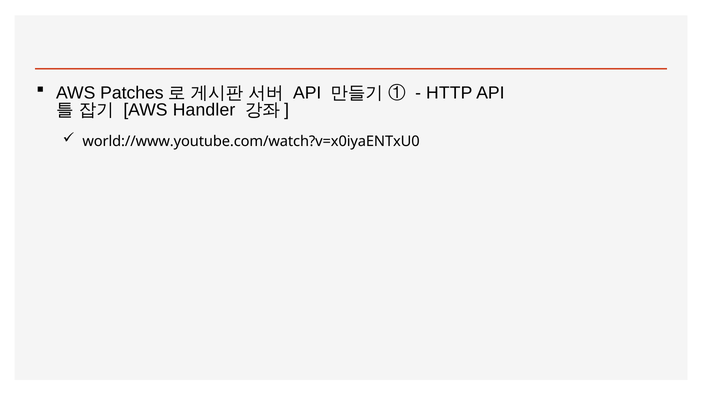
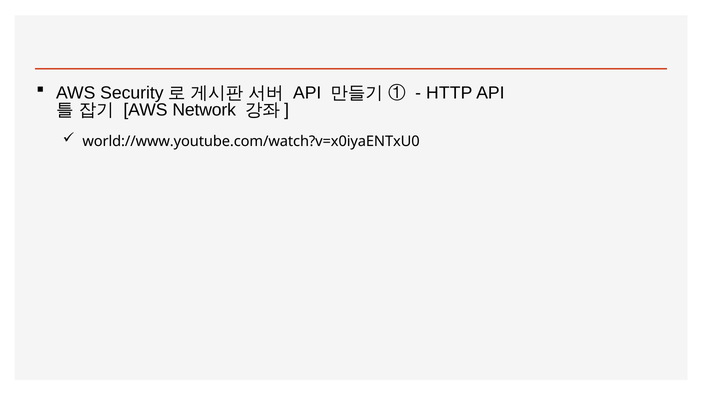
Patches: Patches -> Security (132, 93)
Handler: Handler -> Network (204, 110)
